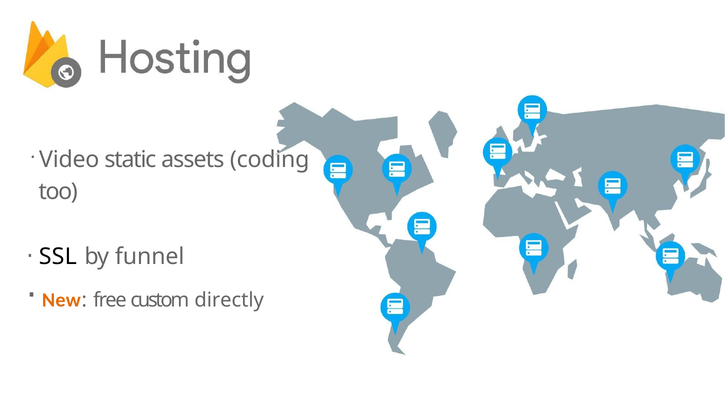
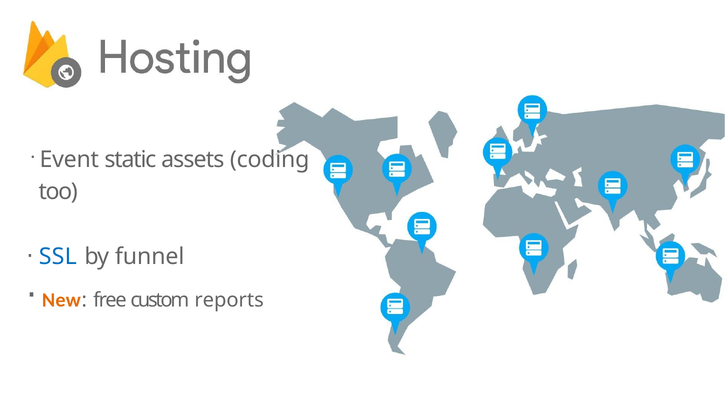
Video: Video -> Event (69, 160)
SSL colour: black -> blue (58, 256)
directly: directly -> reports (229, 300)
